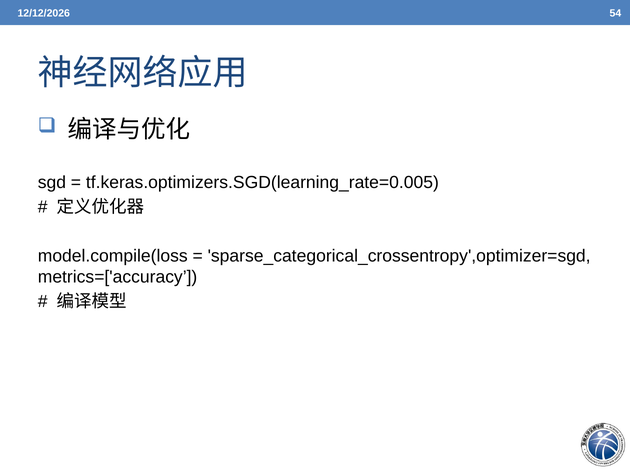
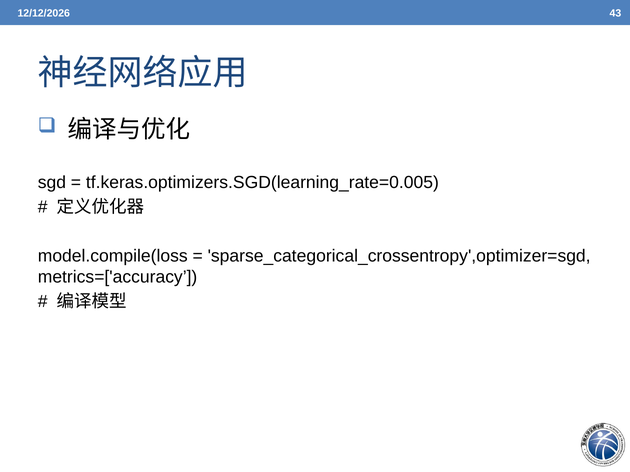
54: 54 -> 43 (615, 13)
